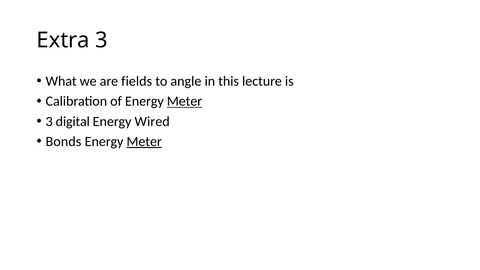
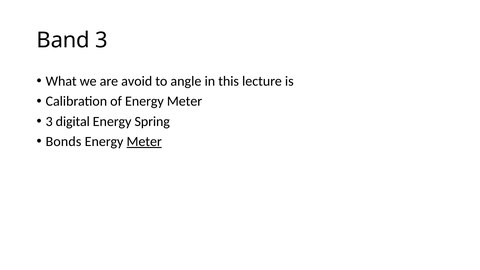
Extra: Extra -> Band (63, 40)
fields: fields -> avoid (137, 81)
Meter underline: present -> none (185, 101)
Wired: Wired -> Spring (152, 121)
